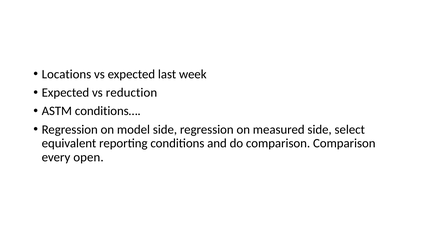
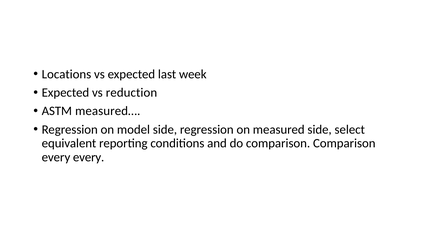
conditions…: conditions… -> measured… (108, 111)
every open: open -> every (89, 157)
